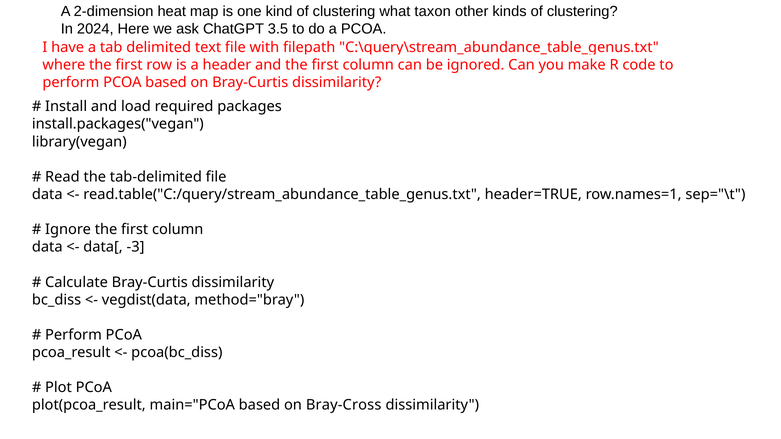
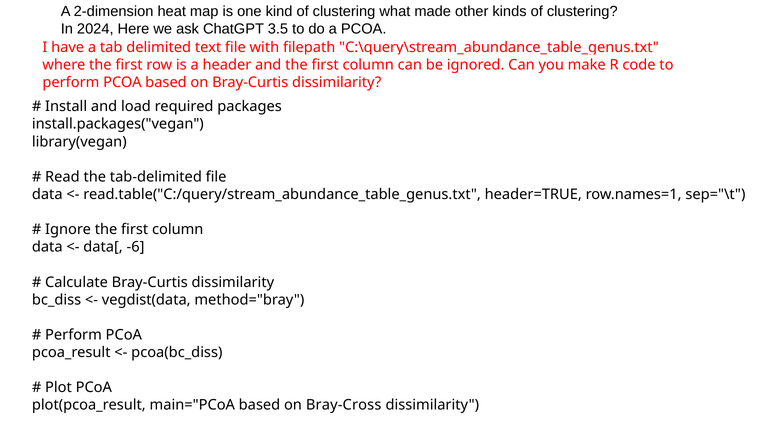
taxon: taxon -> made (433, 12)
-3: -3 -> -6 (136, 247)
